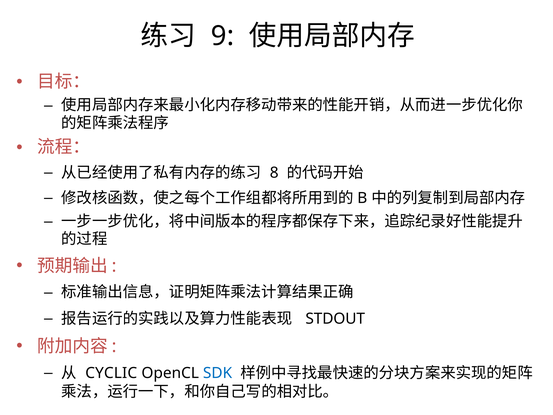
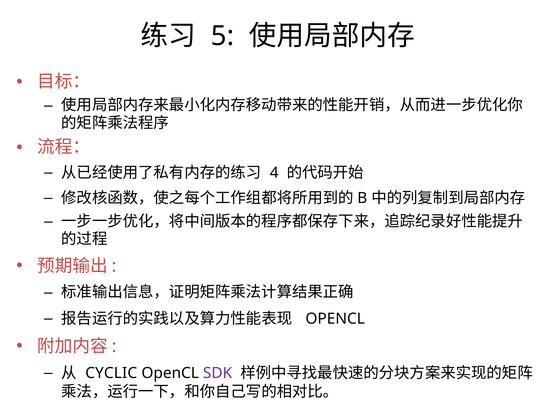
9: 9 -> 5 (222, 36)
8: 8 -> 4 (274, 173)
STDOUT: STDOUT -> OPENCL (335, 318)
SDK colour: blue -> purple (218, 373)
